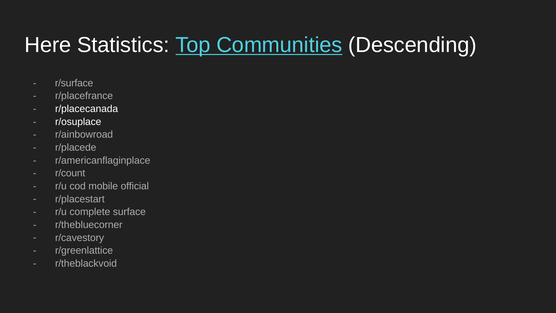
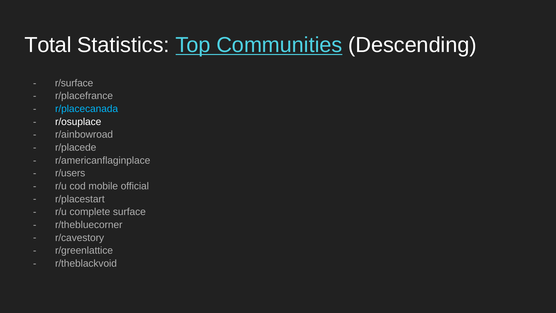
Here: Here -> Total (48, 45)
r/placecanada colour: white -> light blue (87, 109)
r/count: r/count -> r/users (70, 173)
